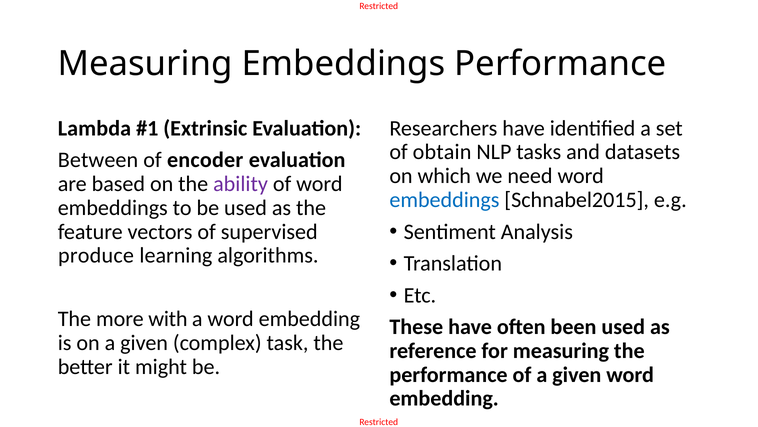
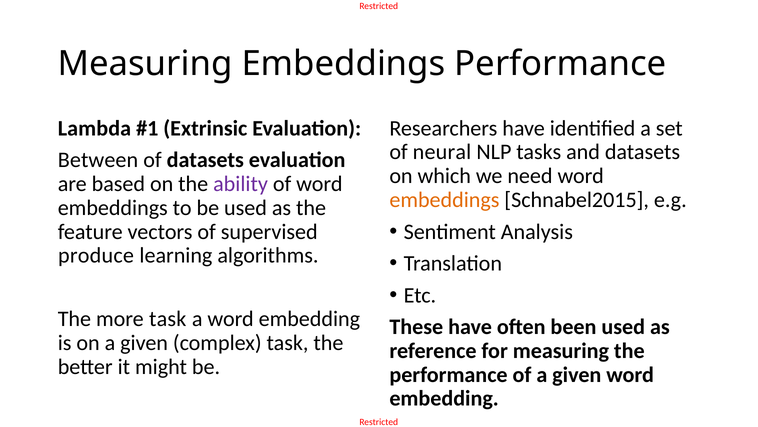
obtain: obtain -> neural (442, 152)
of encoder: encoder -> datasets (205, 160)
embeddings colour: blue -> orange (444, 200)
more with: with -> task (168, 319)
